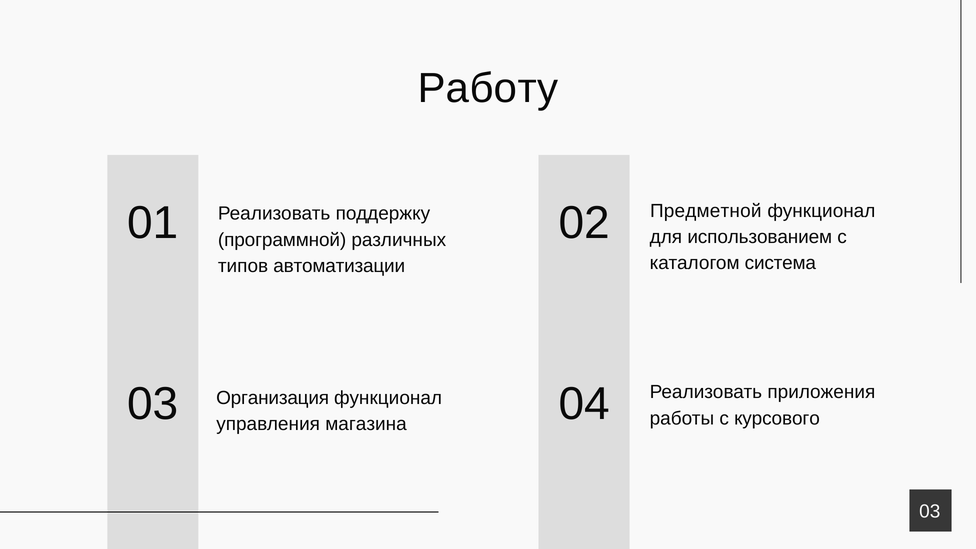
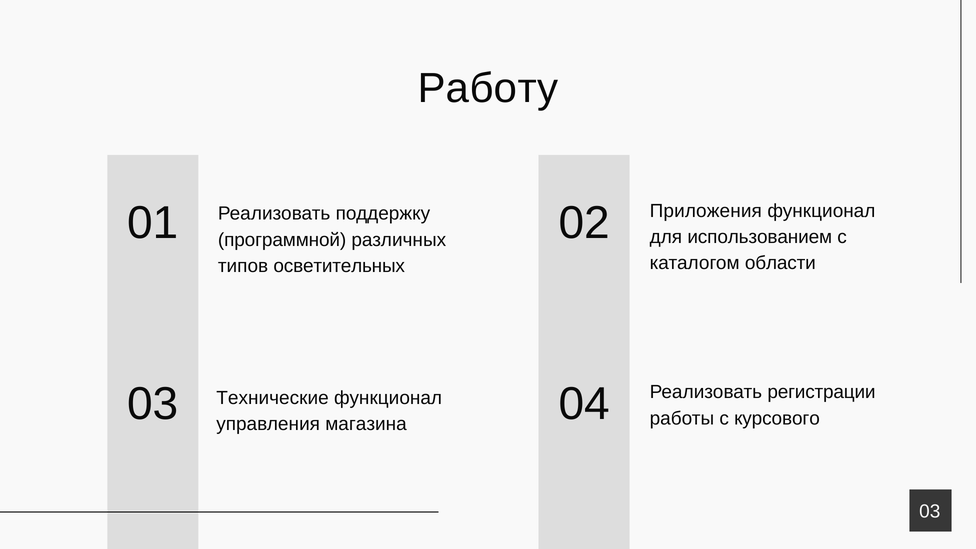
Предметной: Предметной -> Приложения (706, 211)
система: система -> области (780, 263)
автоматизации: автоматизации -> осветительных (339, 266)
приложения: приложения -> регистрации (821, 392)
Организация: Организация -> Технические (273, 398)
